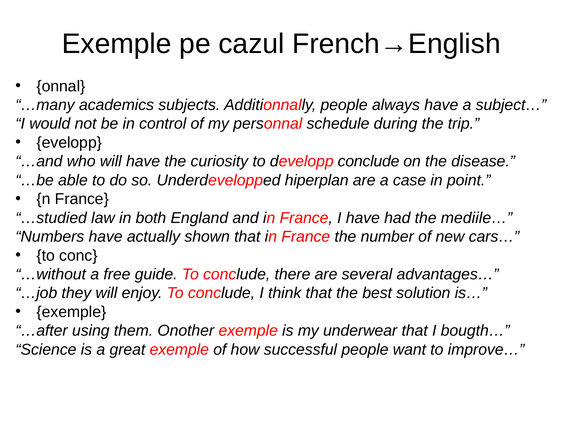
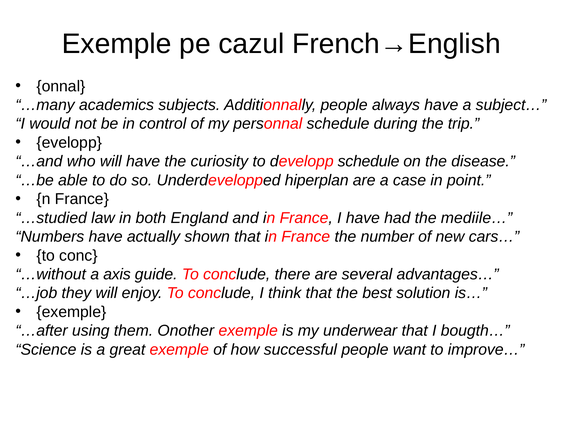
developp conclude: conclude -> schedule (369, 161)
free: free -> axis (117, 274)
